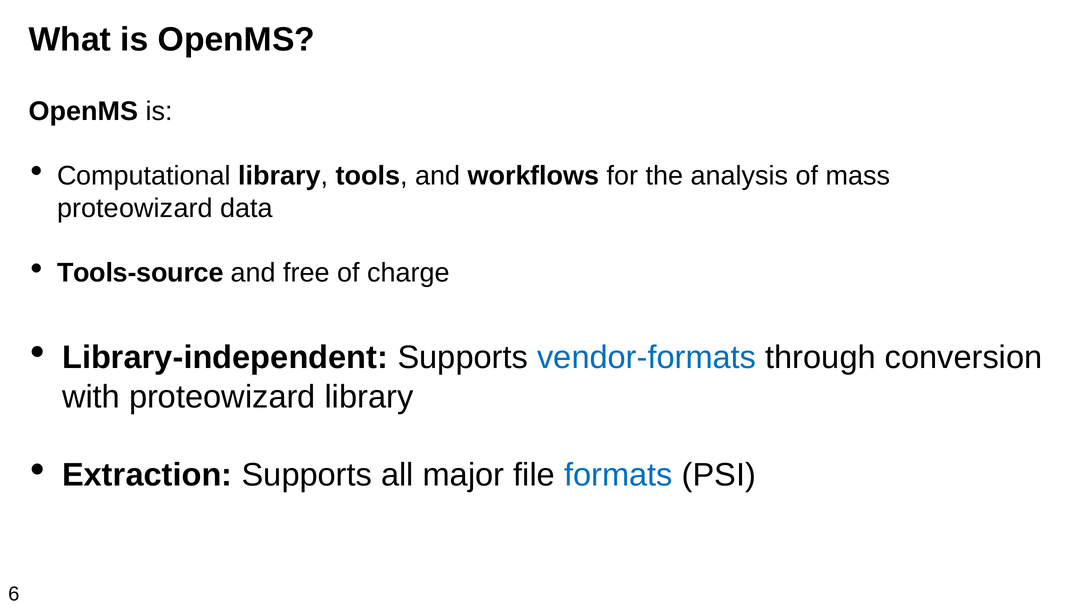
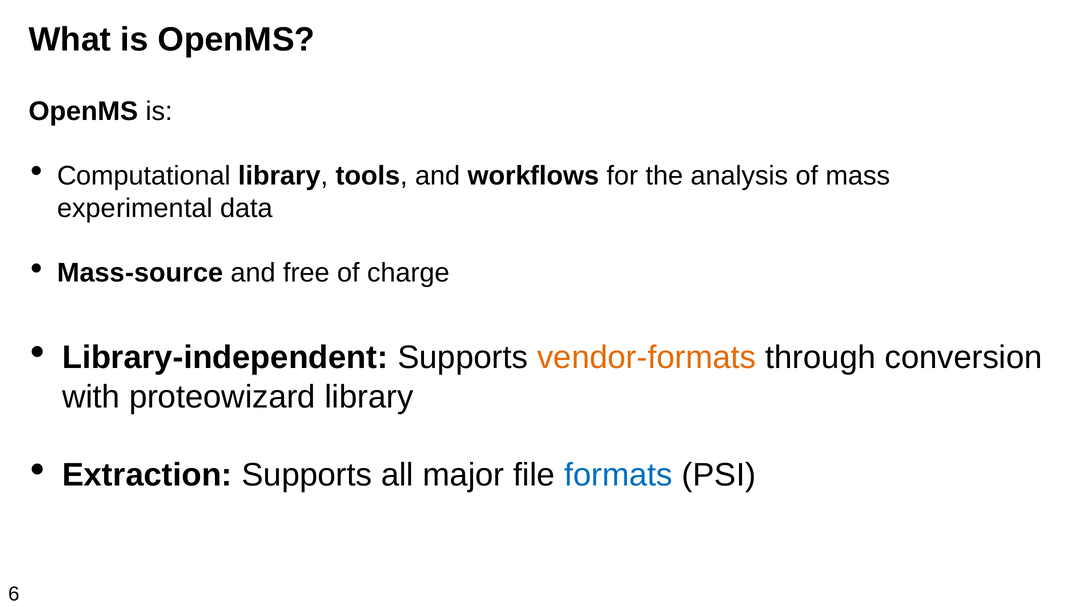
proteowizard: proteowizard -> experimental (135, 208)
Tools-source: Tools-source -> Mass-source (140, 273)
vendor-formats colour: blue -> orange (647, 358)
